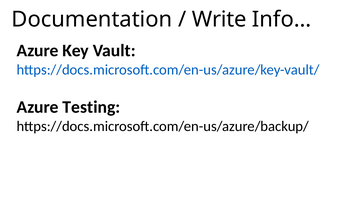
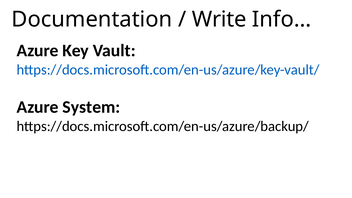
Testing: Testing -> System (91, 107)
